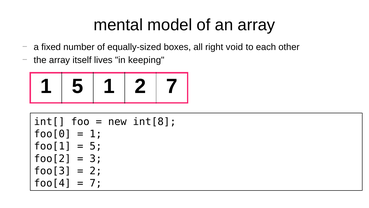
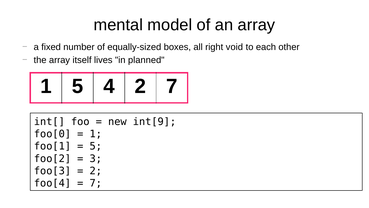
keeping: keeping -> planned (146, 60)
5 1: 1 -> 4 (109, 86)
int[8: int[8 -> int[9 (154, 121)
